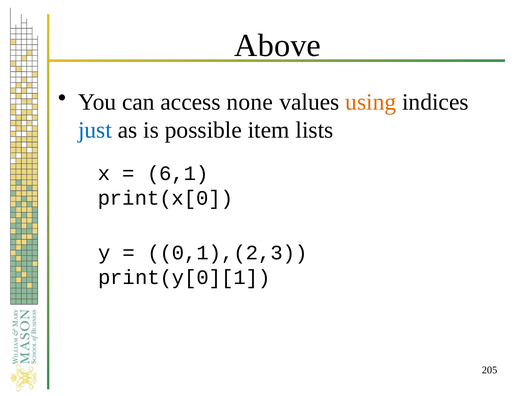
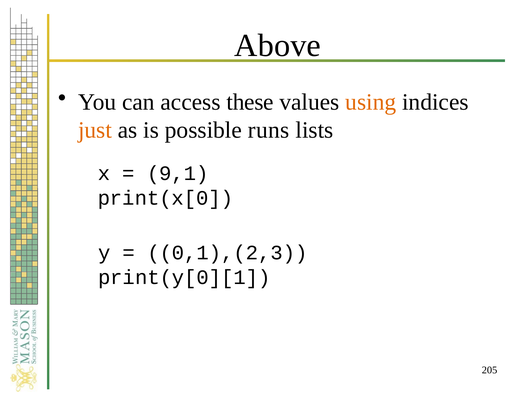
none: none -> these (250, 102)
just colour: blue -> orange (95, 130)
item: item -> runs (269, 130)
6,1: 6,1 -> 9,1 (178, 174)
